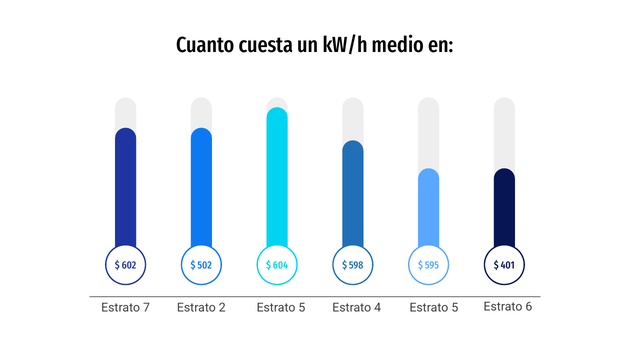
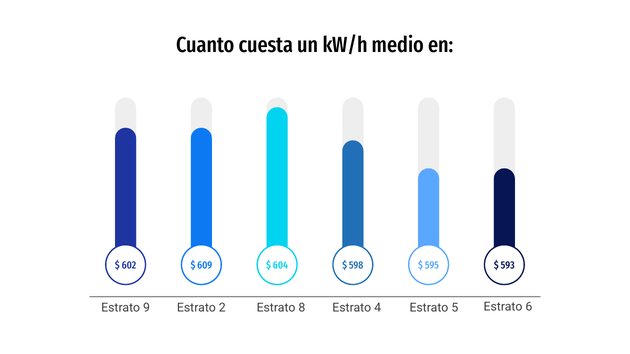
502: 502 -> 609 (205, 266)
401: 401 -> 593 (508, 266)
7: 7 -> 9 (147, 308)
5: 5 -> 8 (302, 308)
